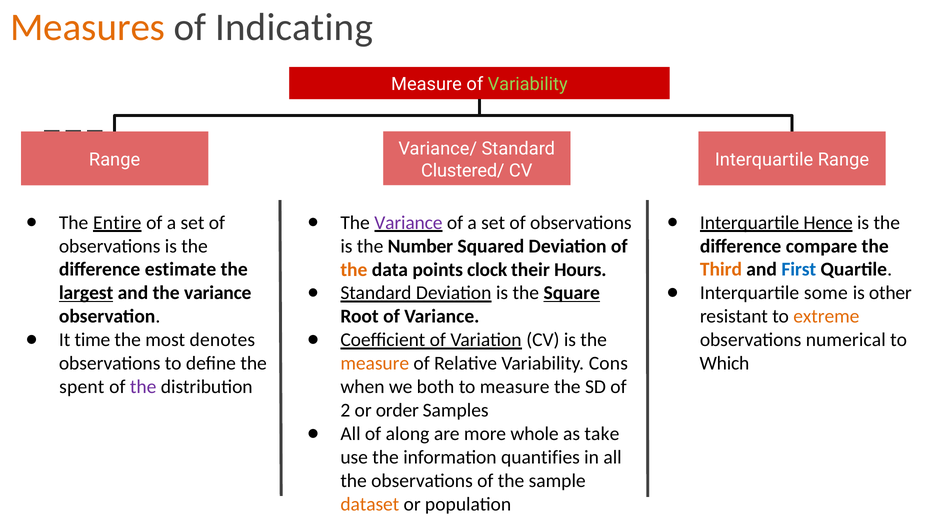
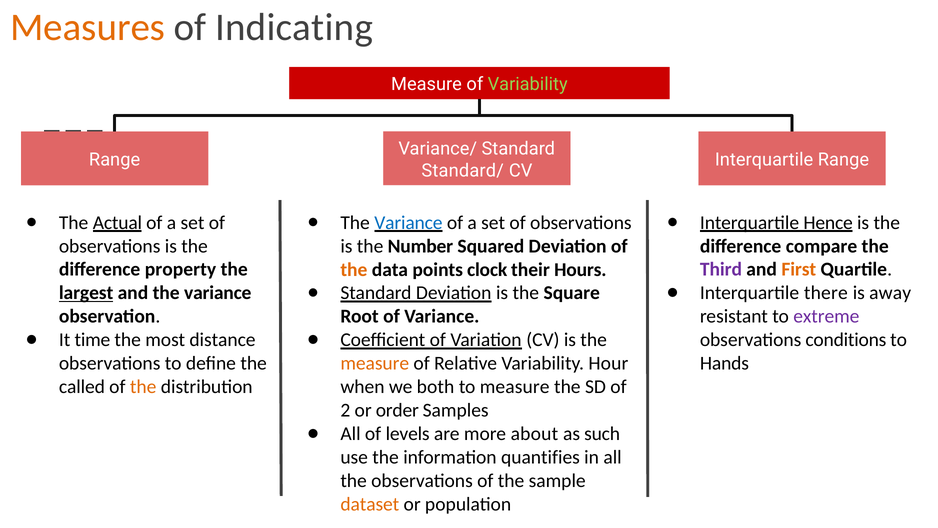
Clustered/: Clustered/ -> Standard/ (463, 170)
Entire: Entire -> Actual (117, 222)
Variance colour: purple -> blue (408, 222)
estimate: estimate -> property (181, 269)
Third colour: orange -> purple (721, 269)
First colour: blue -> orange (799, 269)
Square underline: present -> none (572, 293)
some: some -> there (826, 293)
other: other -> away (890, 293)
extreme colour: orange -> purple (826, 316)
denotes: denotes -> distance (222, 340)
numerical: numerical -> conditions (846, 340)
Cons: Cons -> Hour (608, 363)
Which: Which -> Hands (724, 363)
spent: spent -> called (82, 387)
the colour: purple -> orange (143, 387)
along: along -> levels (408, 434)
whole: whole -> about (534, 434)
take: take -> such (602, 434)
